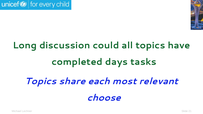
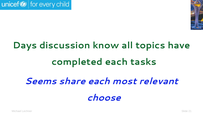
Long: Long -> Days (25, 45)
could: could -> know (106, 45)
completed days: days -> each (116, 62)
Topics: Topics -> Seems (41, 81)
